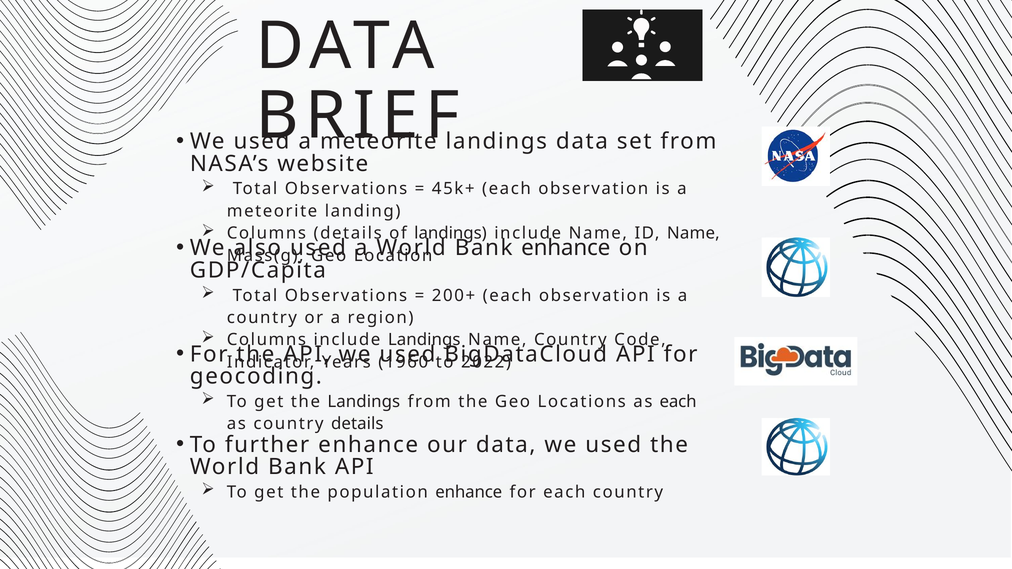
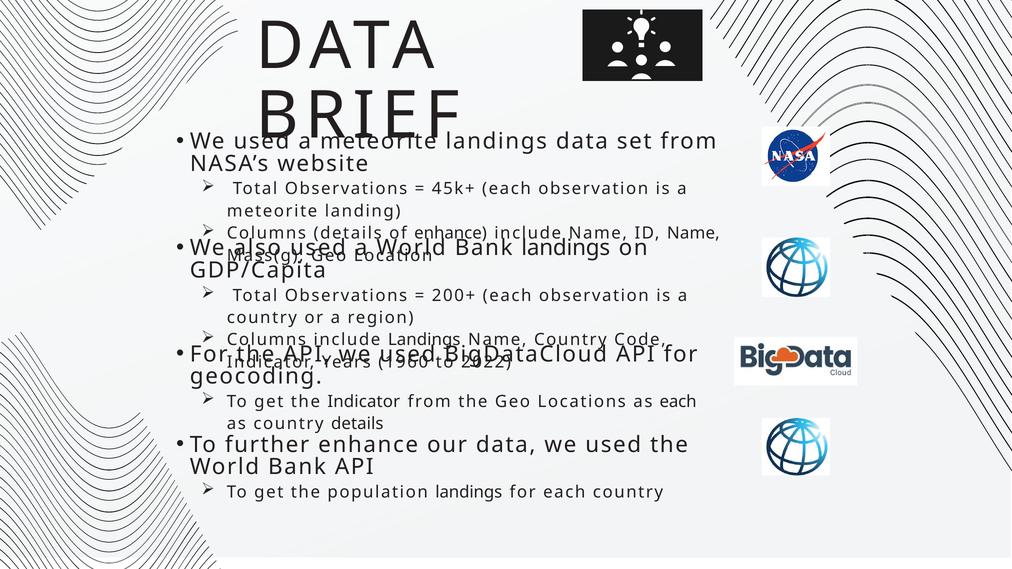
of landings: landings -> enhance (451, 233)
Bank enhance: enhance -> landings (566, 248)
the Landings: Landings -> Indicator (364, 402)
population enhance: enhance -> landings (469, 492)
